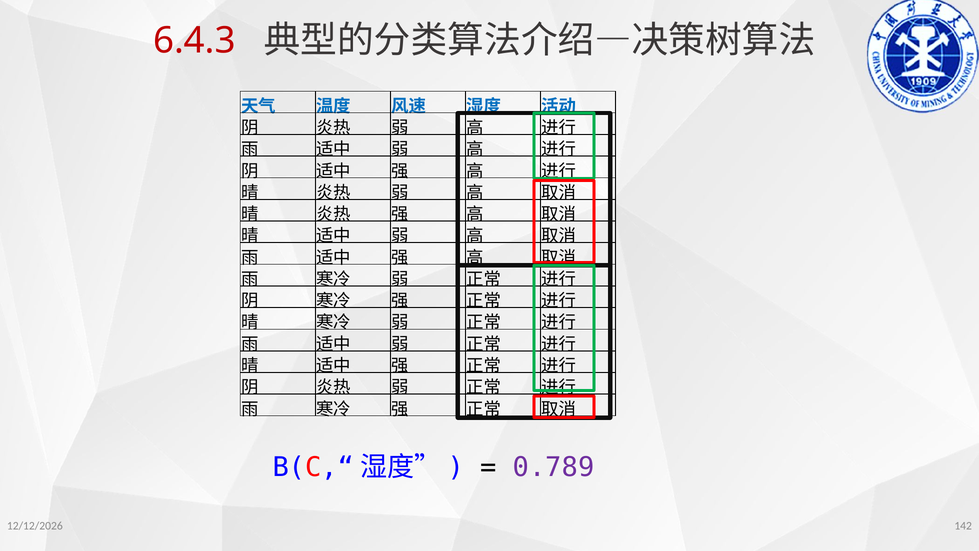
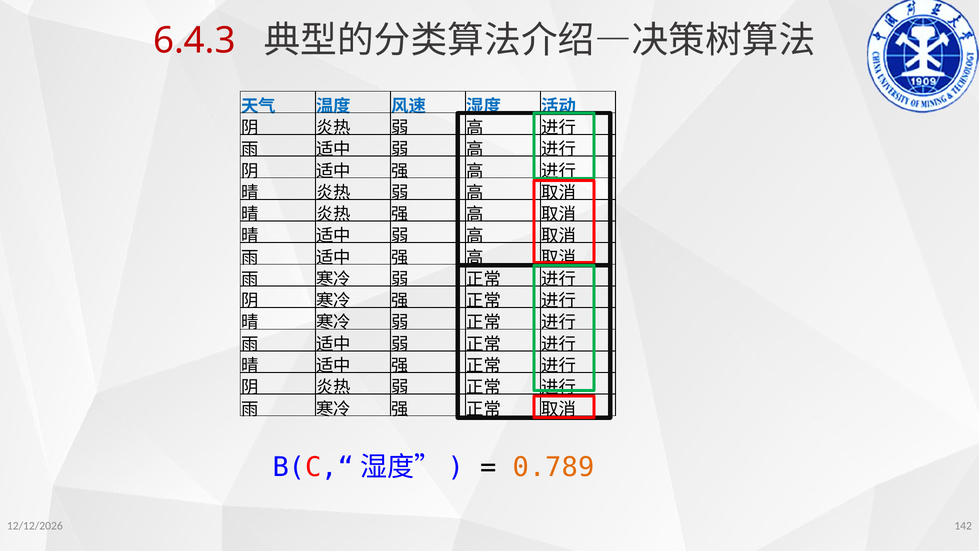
0.789 colour: purple -> orange (554, 467)
